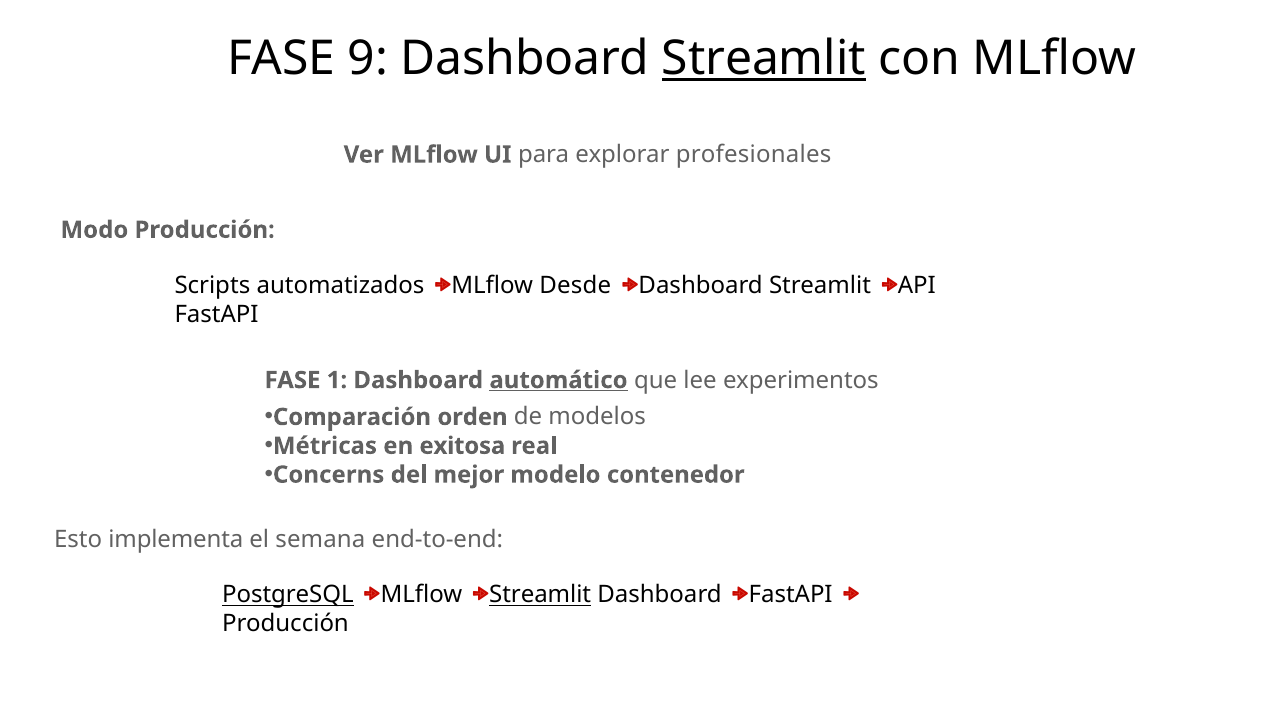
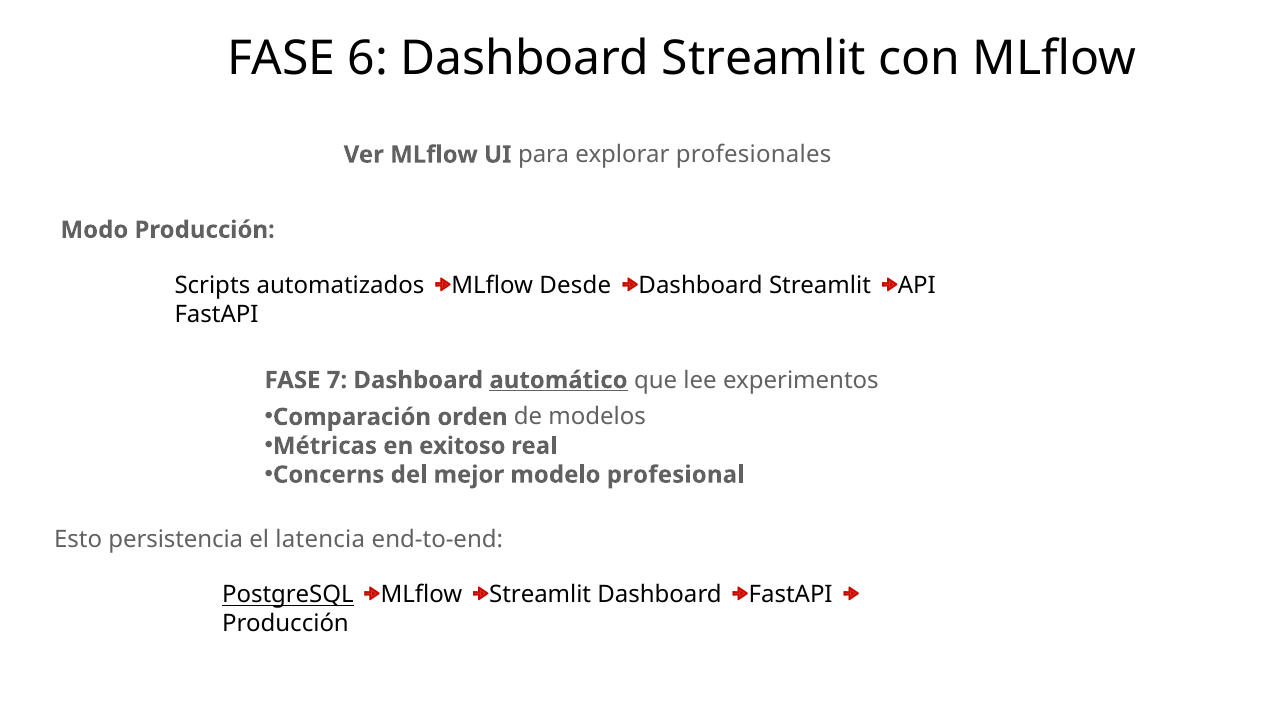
9: 9 -> 6 (368, 59)
Streamlit underline: present -> none (764, 59)
1: 1 -> 7 (337, 380)
exitosa: exitosa -> exitoso (462, 446)
contenedor: contenedor -> profesional (676, 475)
implementa: implementa -> persistencia (176, 539)
semana: semana -> latencia (320, 539)
Streamlit underline: present -> none (540, 595)
